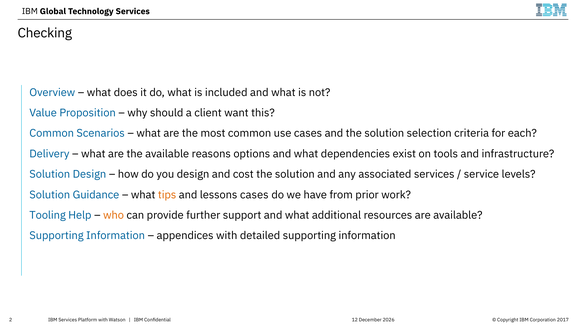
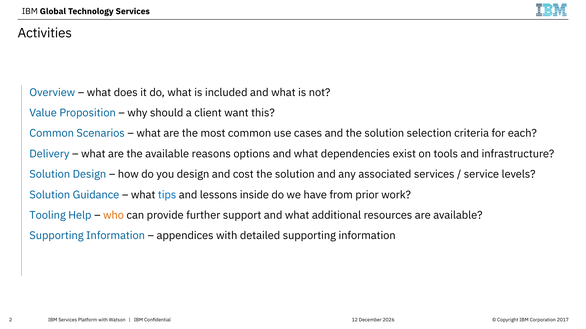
Checking: Checking -> Activities (45, 33)
tips colour: orange -> blue (167, 195)
lessons cases: cases -> inside (254, 195)
